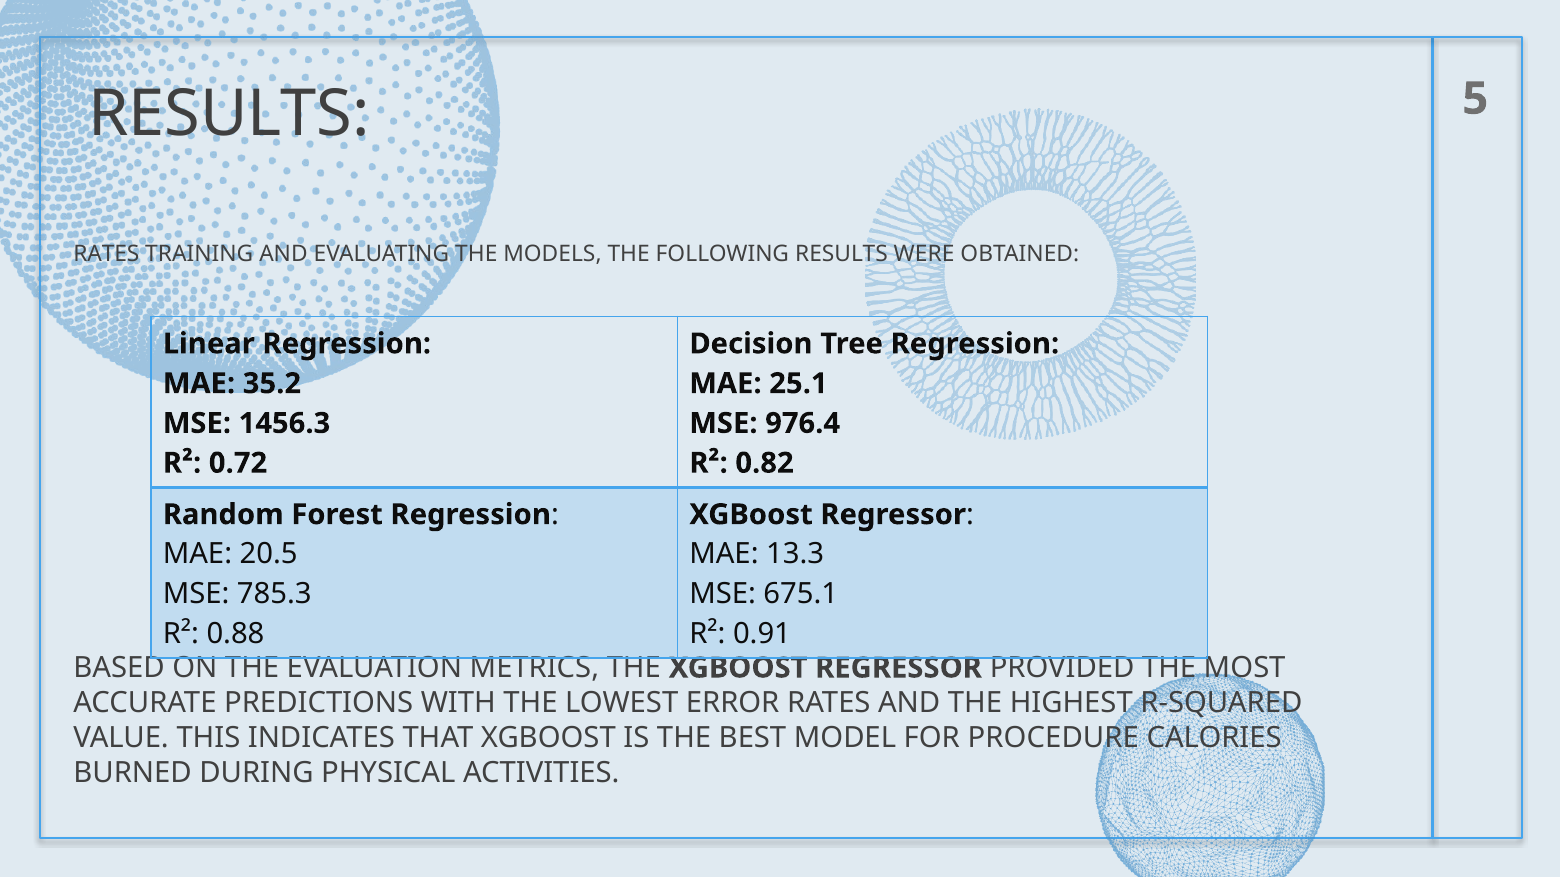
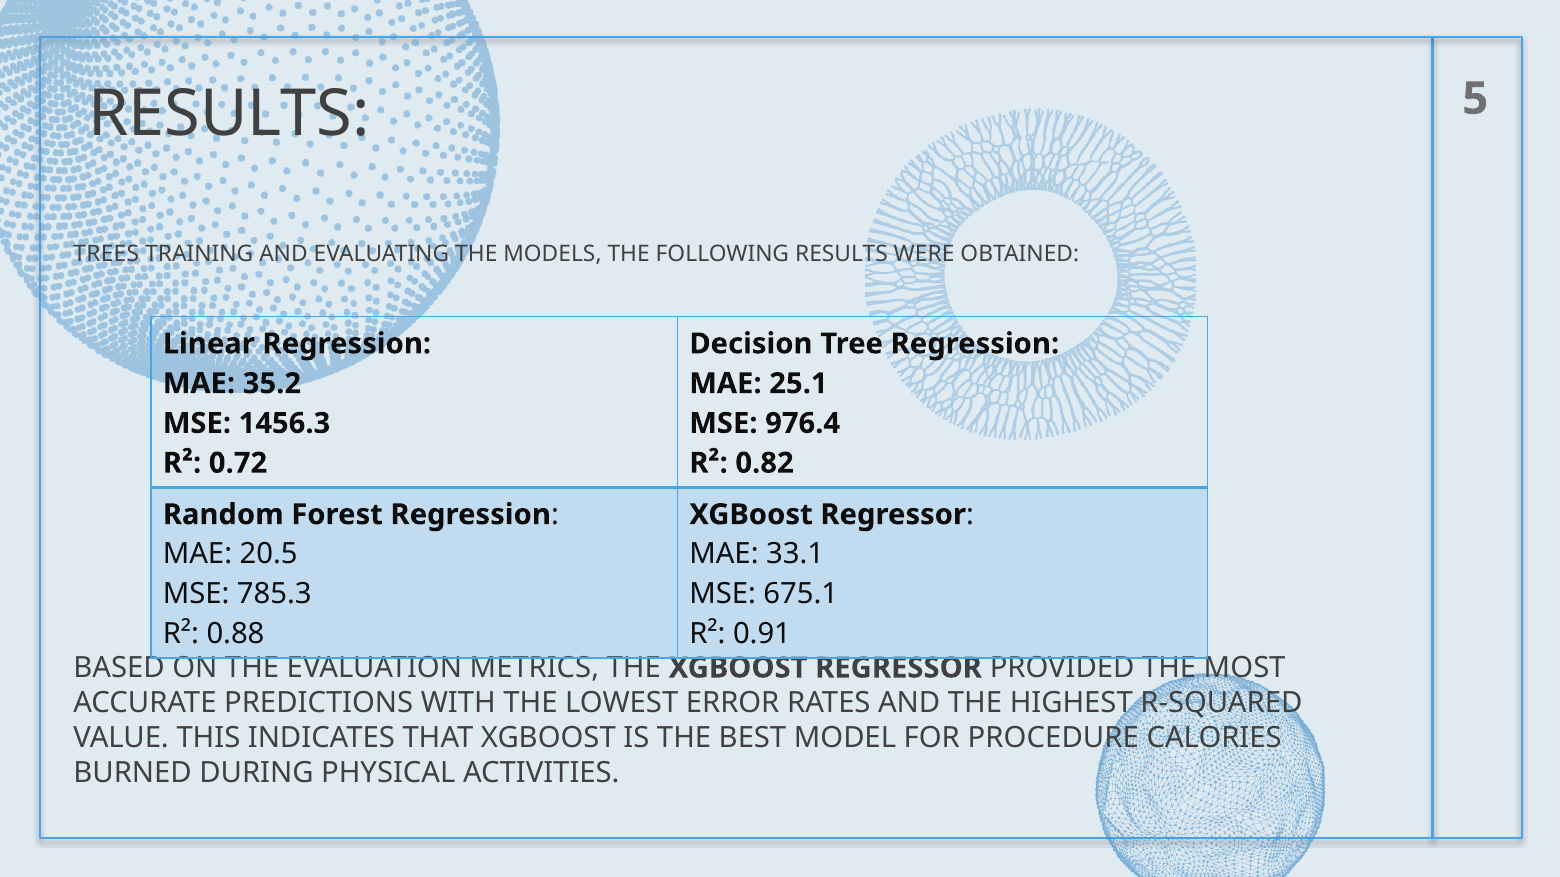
RATES: RATES -> TREES (106, 254)
13.3: 13.3 -> 33.1 (795, 555)
